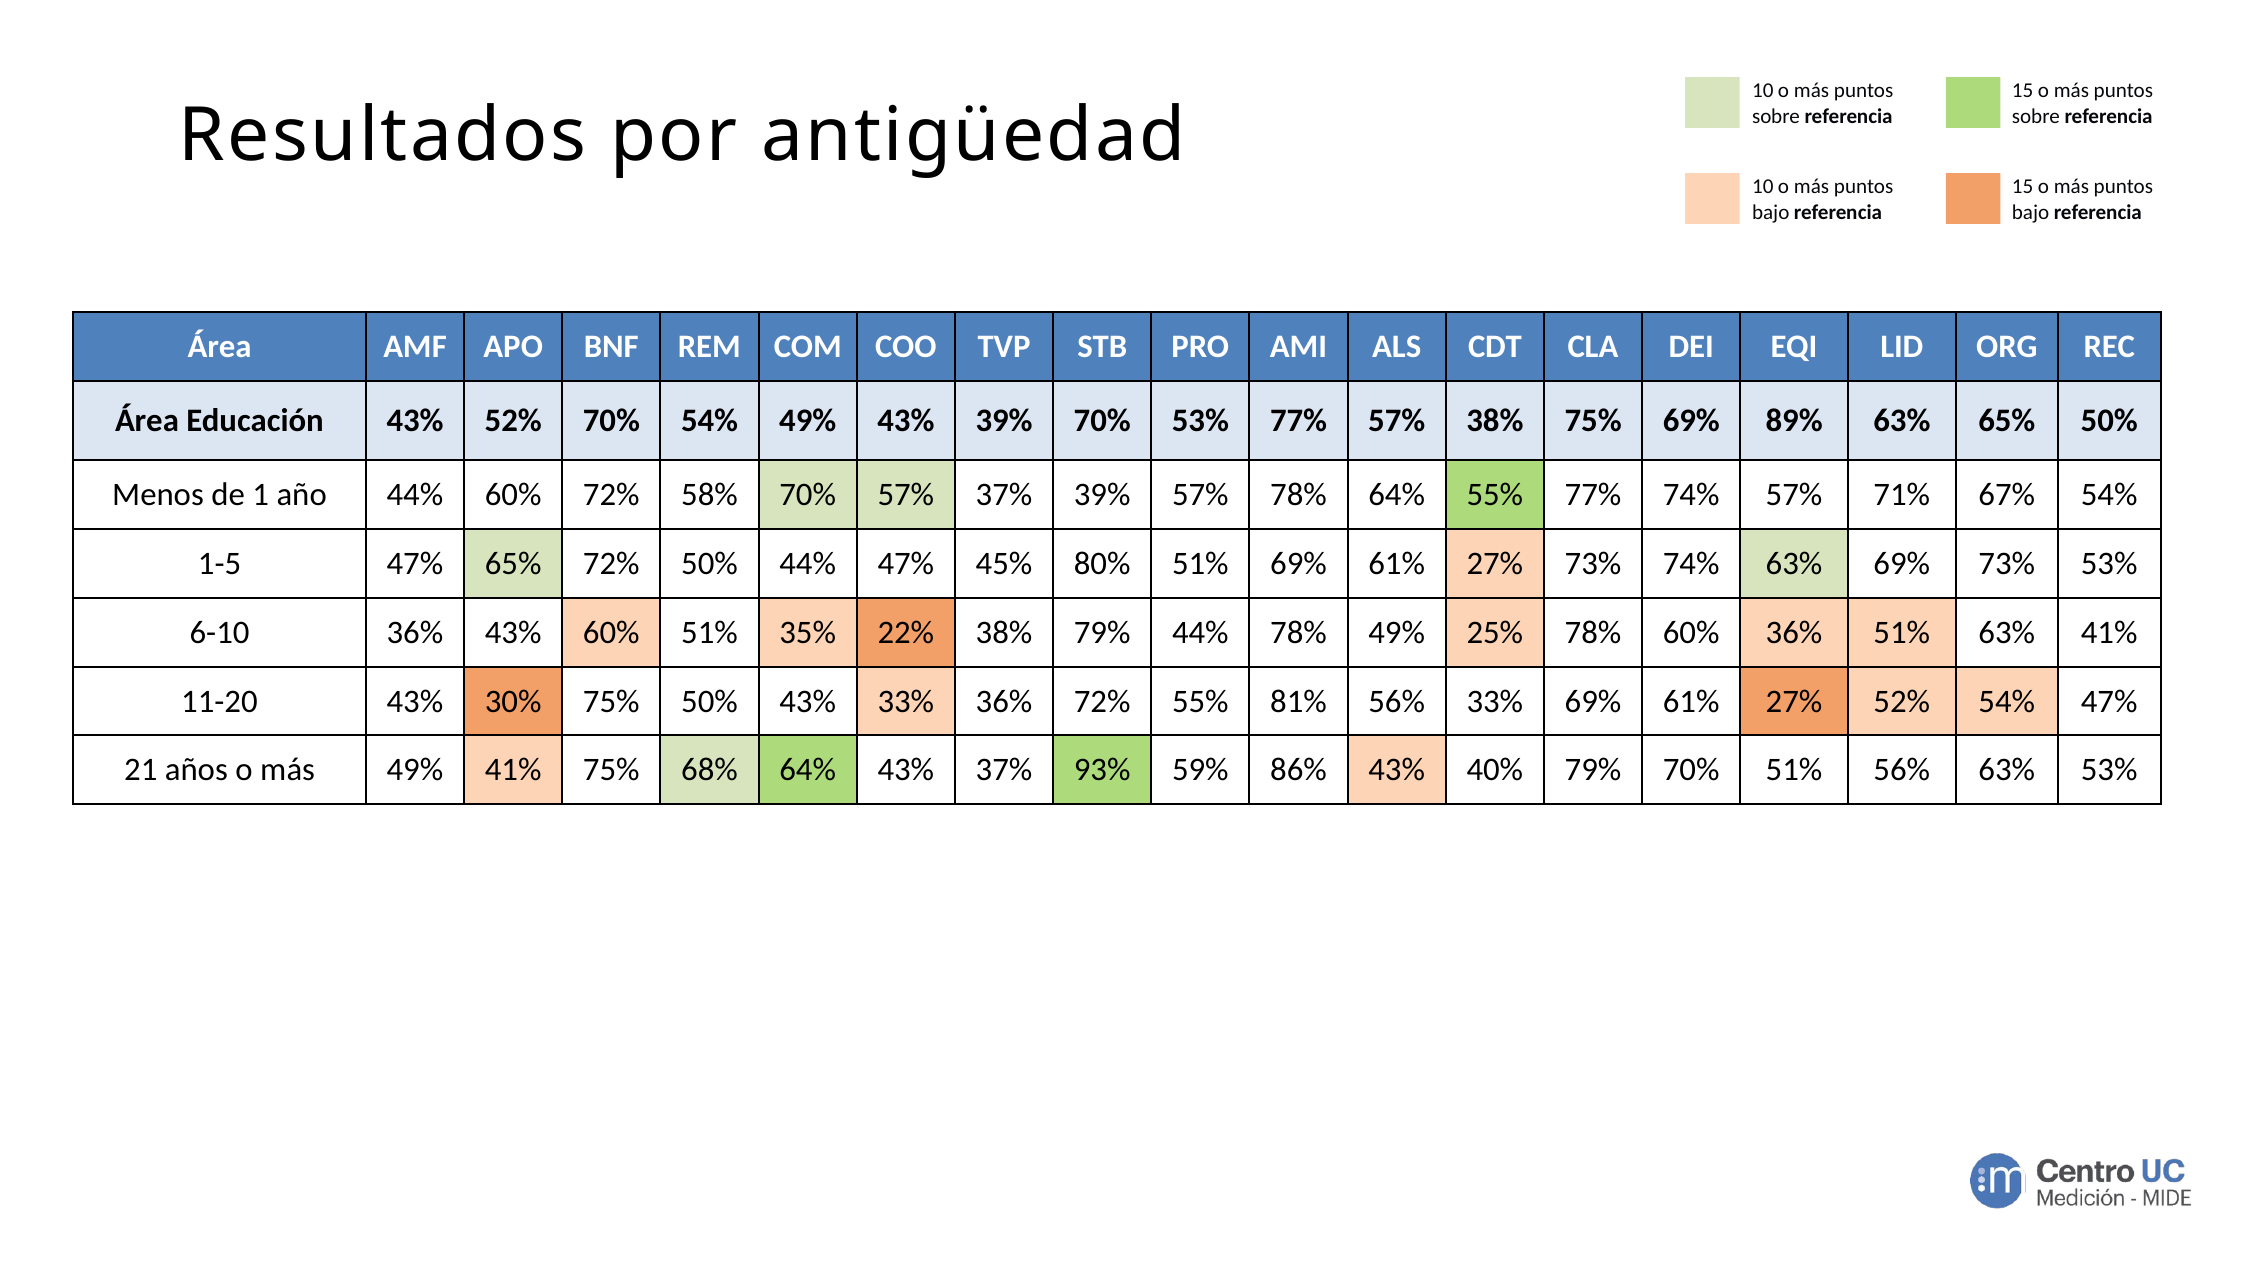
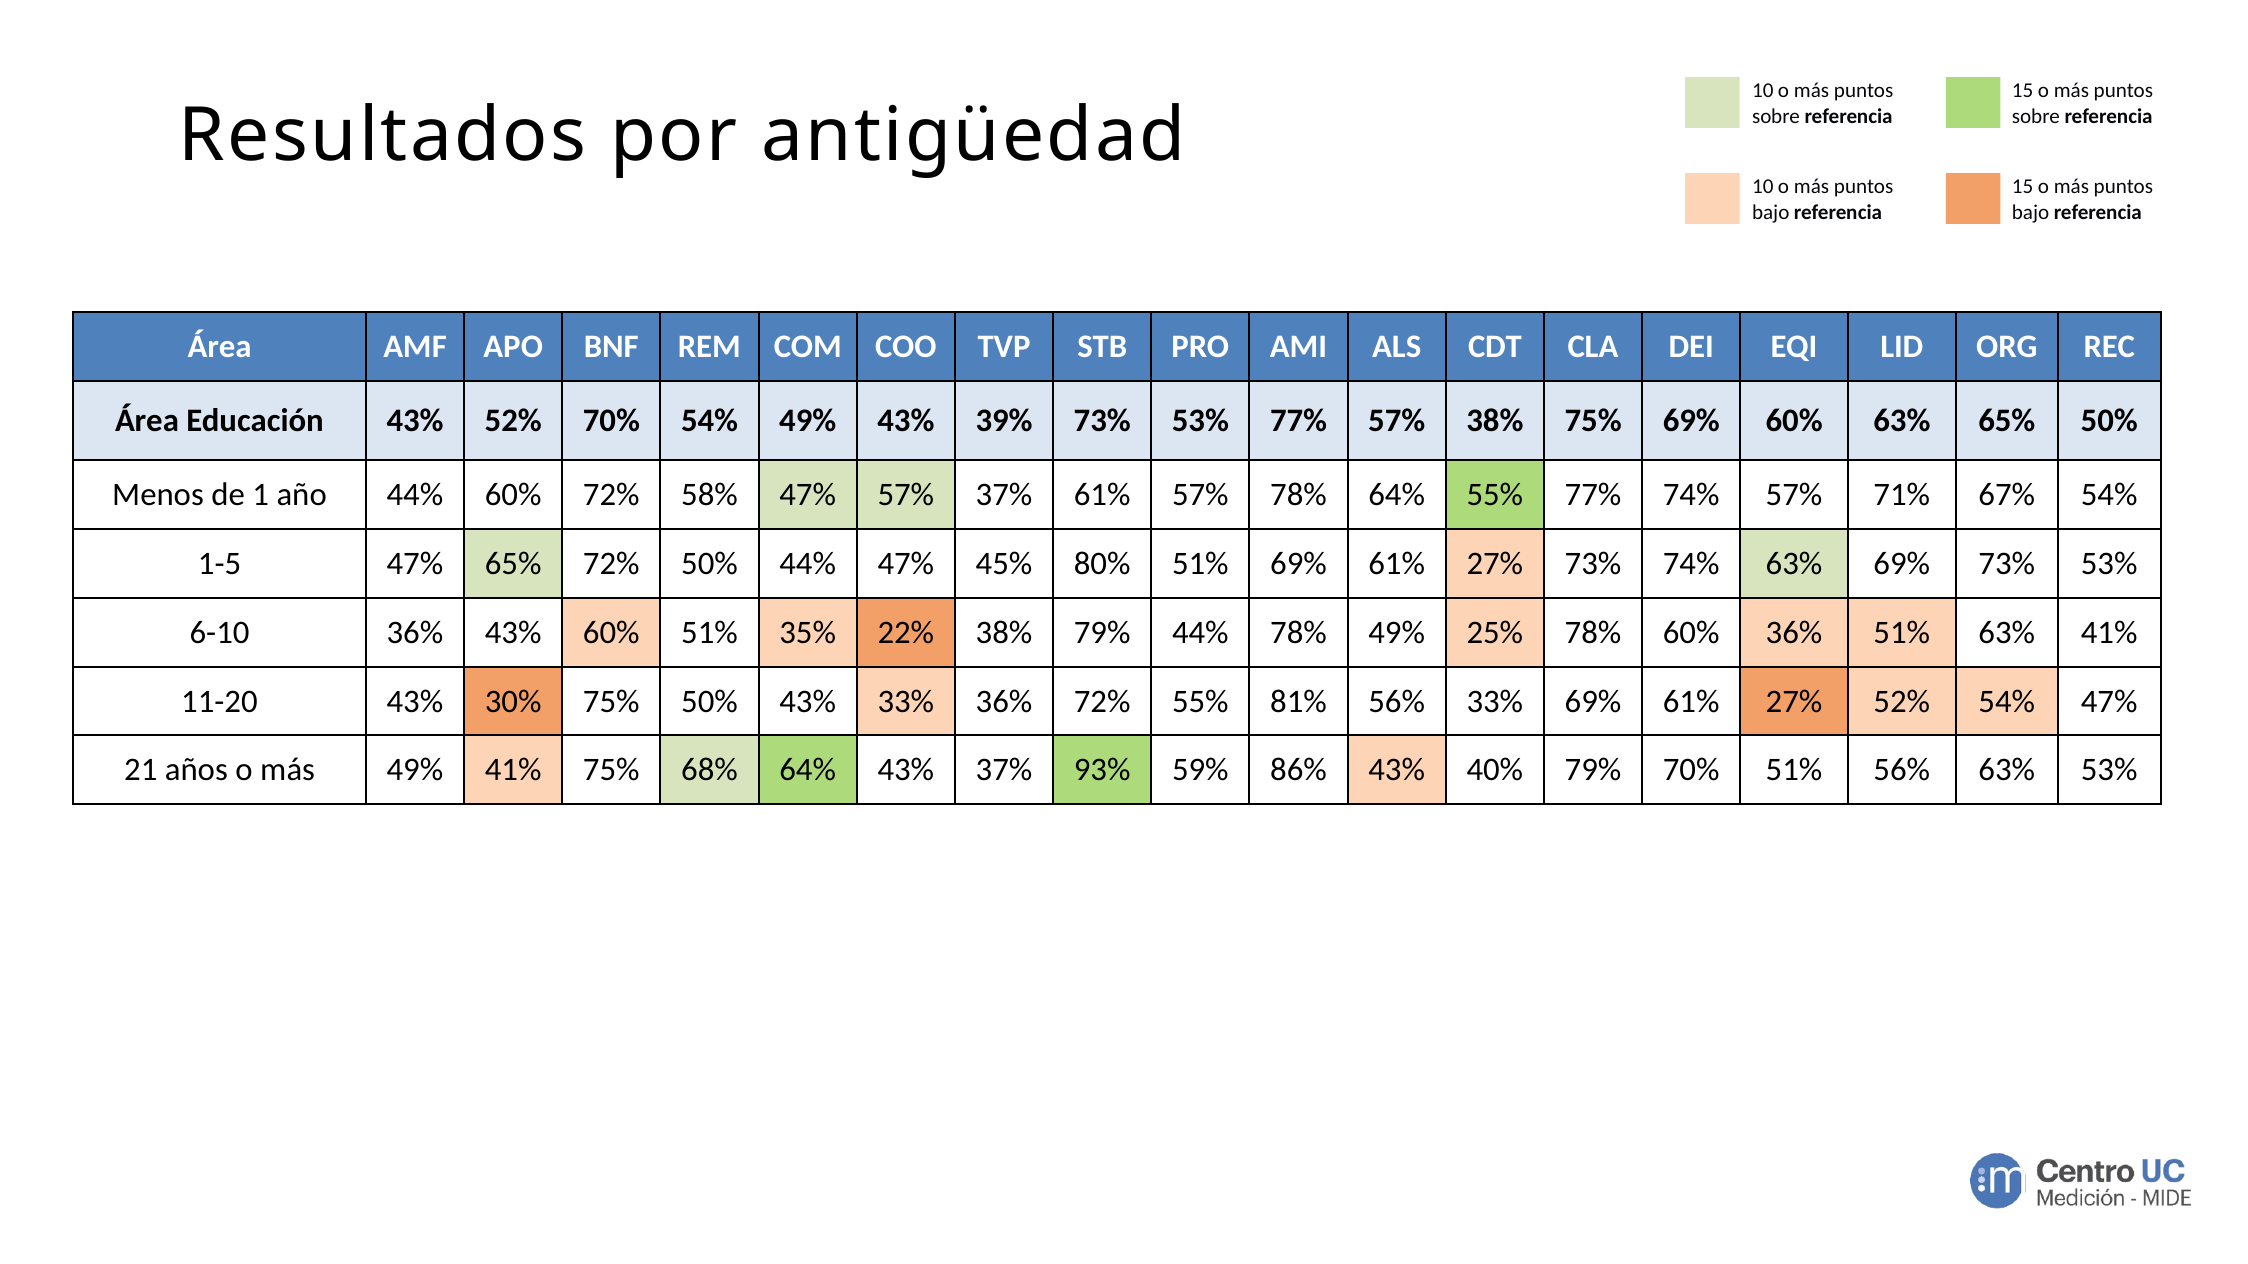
39% 70%: 70% -> 73% (1102, 421)
69% 89%: 89% -> 60% (1794, 421)
58% 70%: 70% -> 47% (808, 495)
37% 39%: 39% -> 61% (1102, 495)
